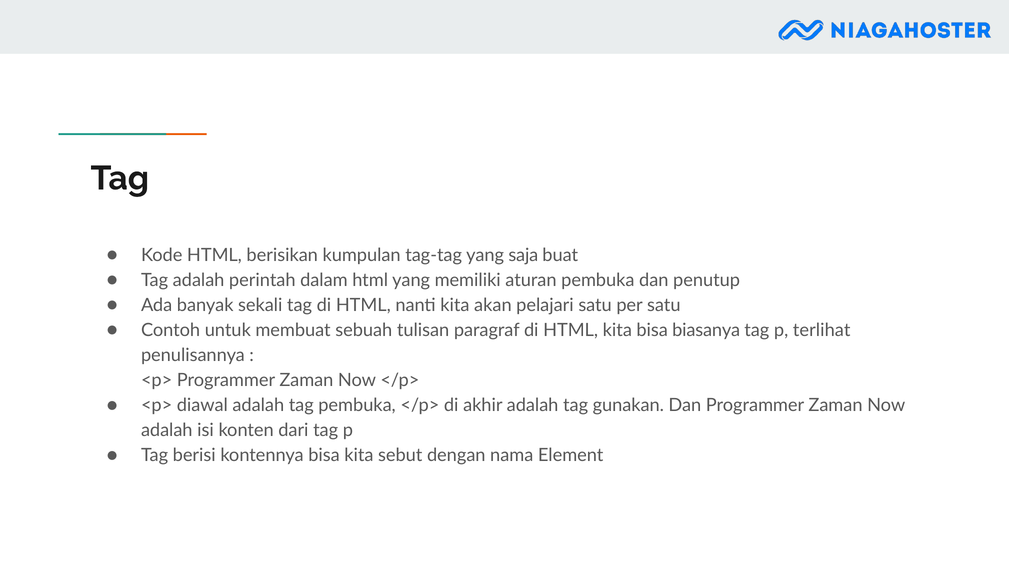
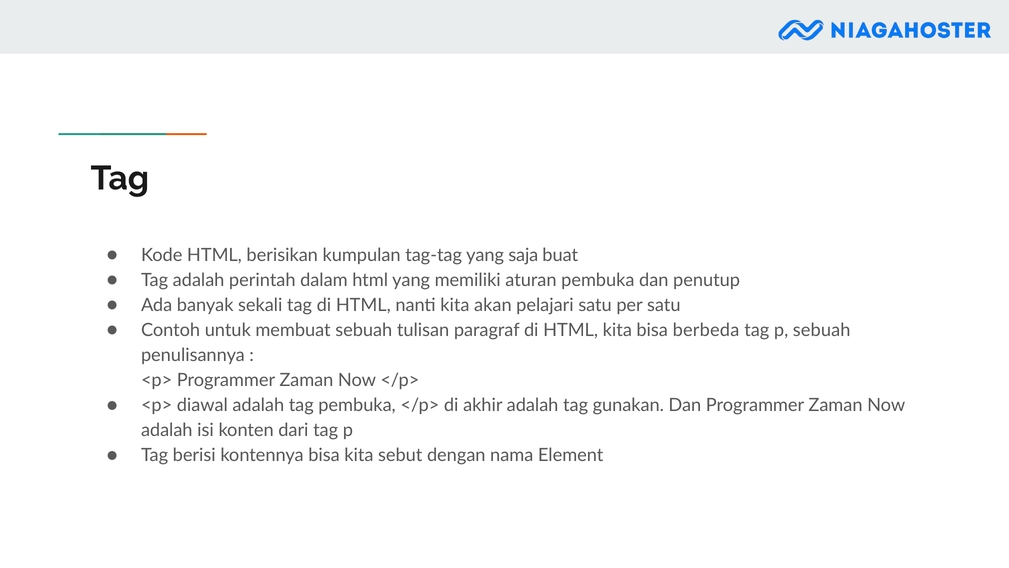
biasanya: biasanya -> berbeda (706, 330)
p terlihat: terlihat -> sebuah (822, 330)
